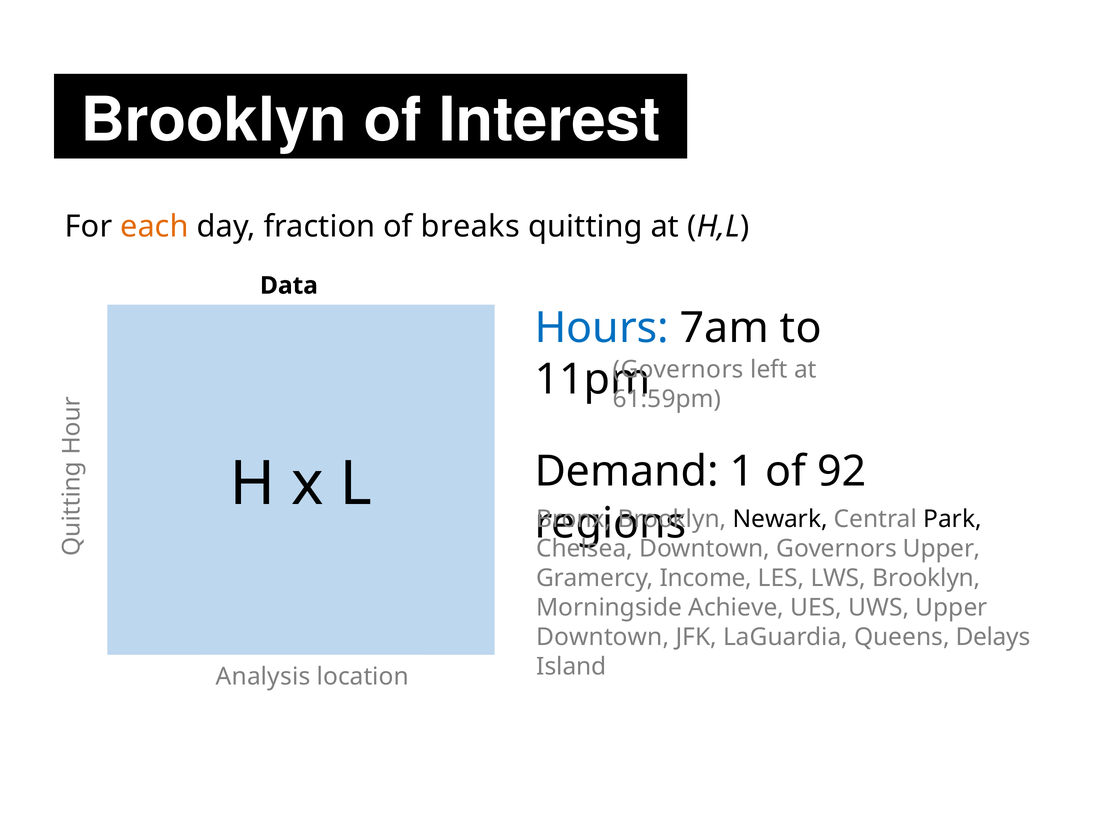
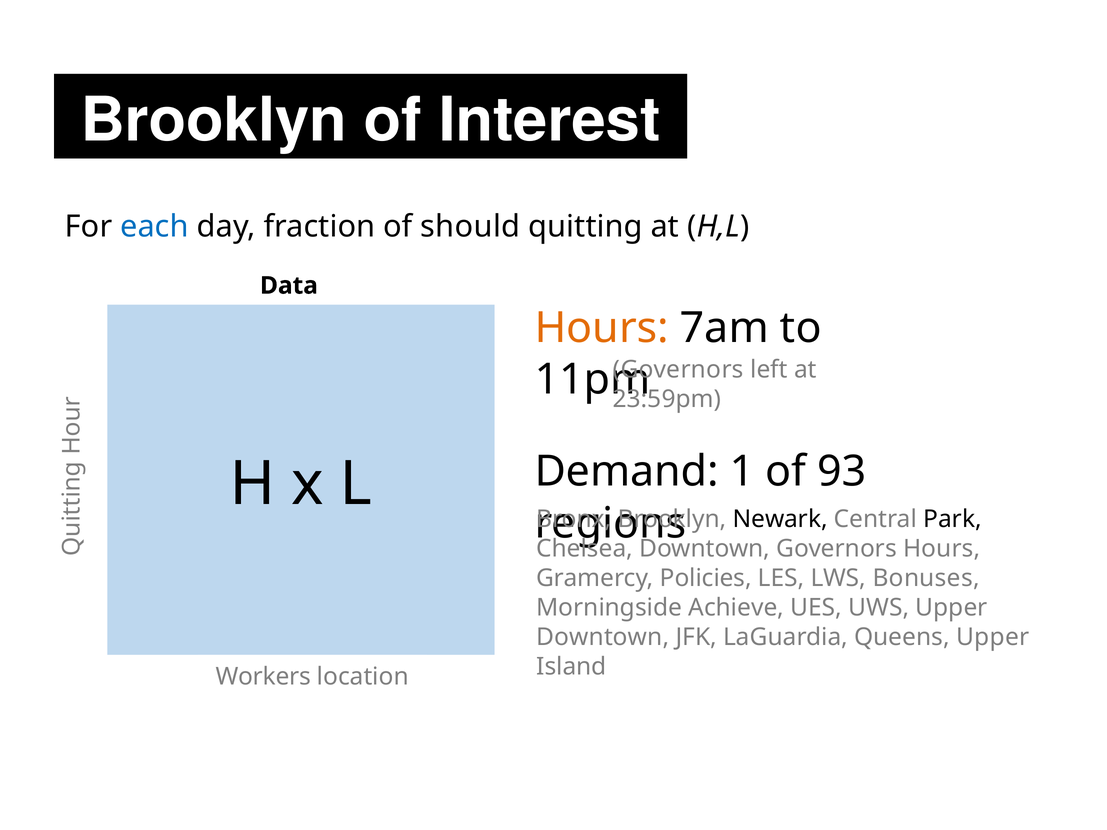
each colour: orange -> blue (155, 226)
breaks: breaks -> should (470, 226)
Hours colour: blue -> orange (602, 328)
61:59pm: 61:59pm -> 23:59pm (667, 399)
92: 92 -> 93 (842, 472)
Governors Upper: Upper -> Hours (942, 549)
Income: Income -> Policies (706, 578)
LWS Brooklyn: Brooklyn -> Bonuses (926, 578)
Queens Delays: Delays -> Upper (993, 637)
Analysis: Analysis -> Workers (263, 677)
